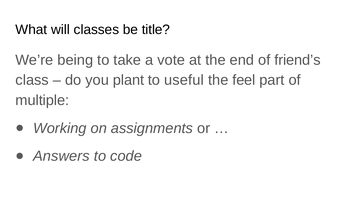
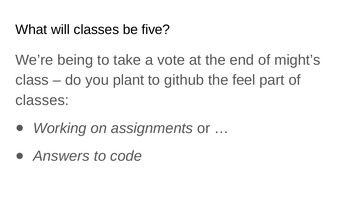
title: title -> five (156, 30)
friend’s: friend’s -> might’s (297, 60)
useful: useful -> github (184, 80)
multiple: multiple -> classes (42, 101)
